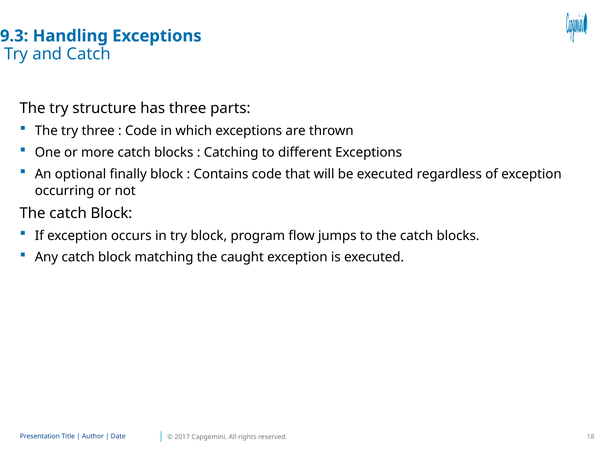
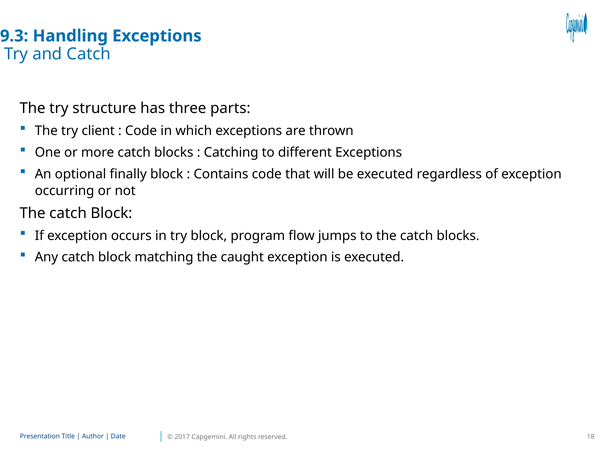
try three: three -> client (98, 131)
